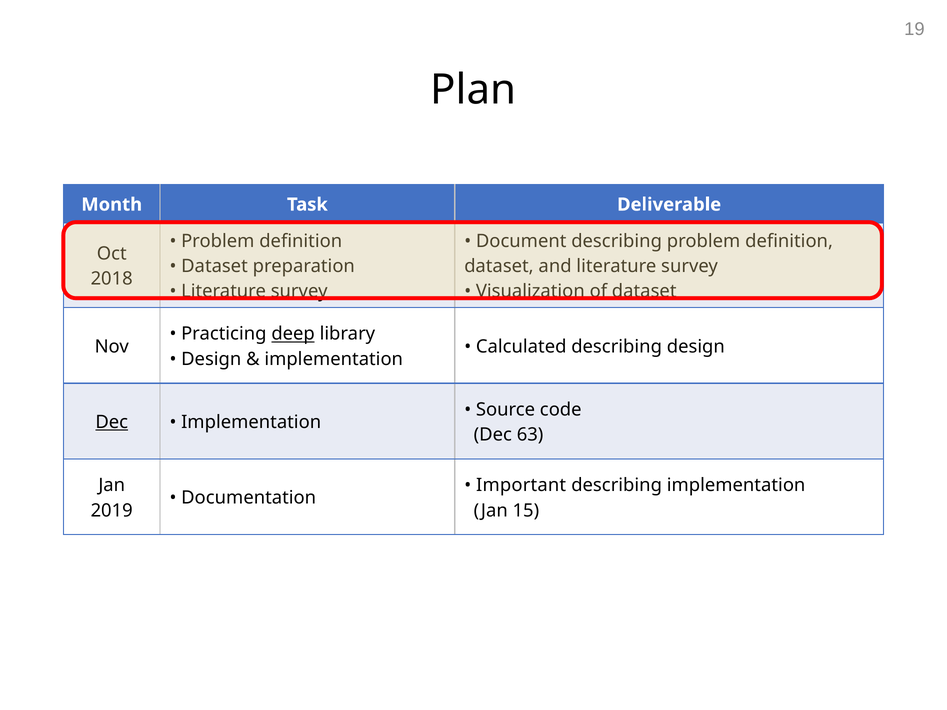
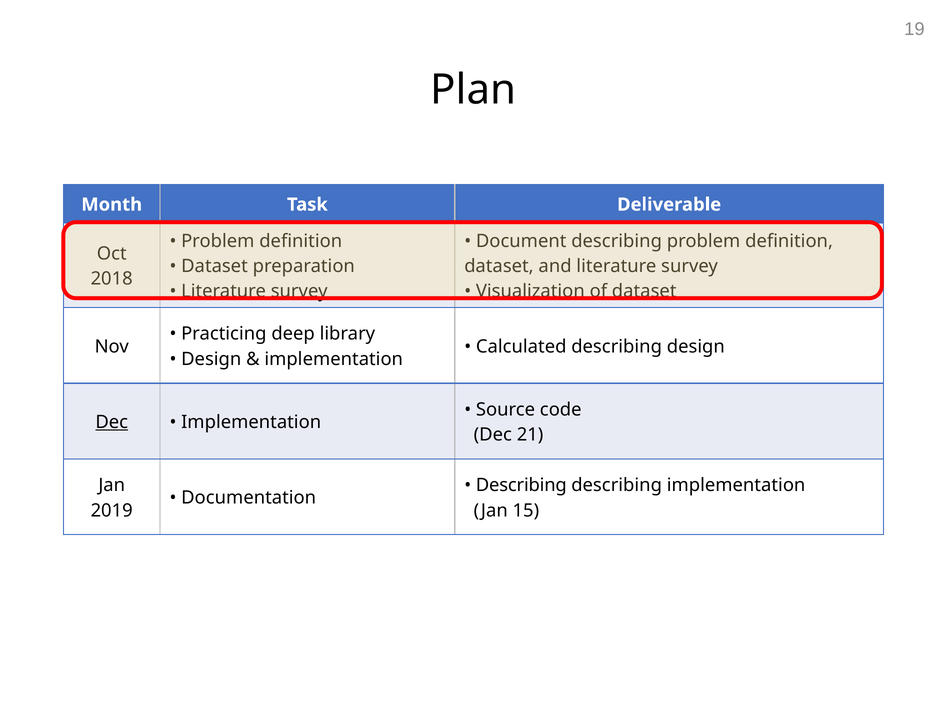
deep underline: present -> none (293, 334)
63: 63 -> 21 (530, 435)
Important: Important -> Describing (521, 486)
